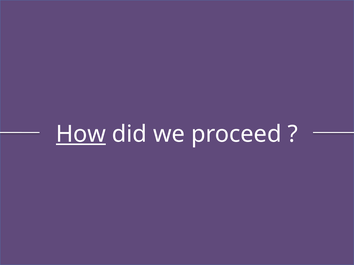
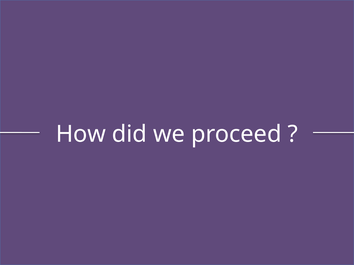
How underline: present -> none (81, 134)
